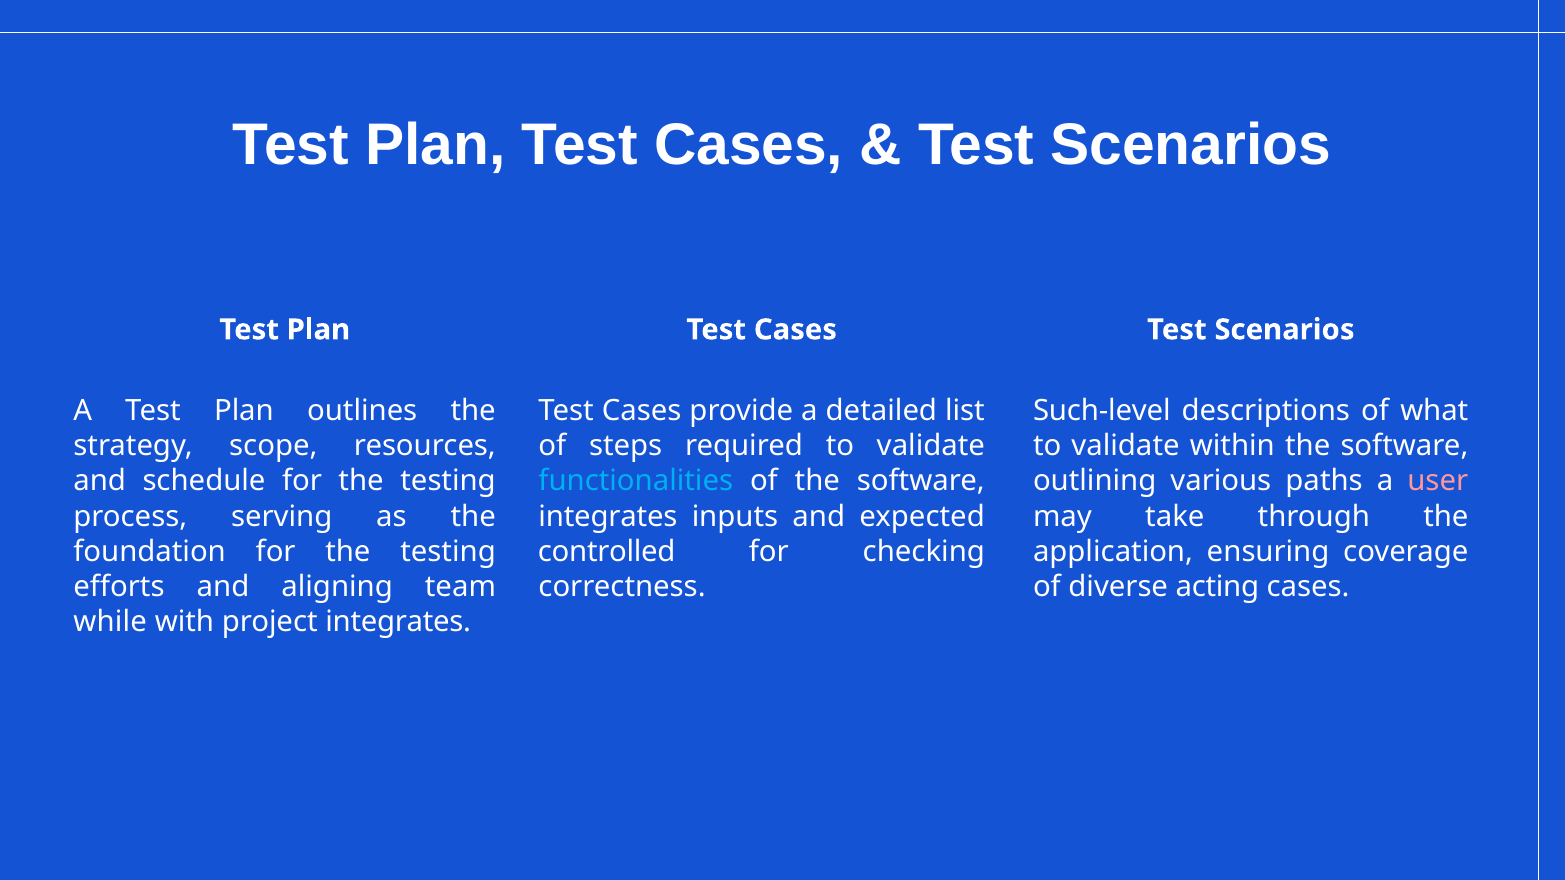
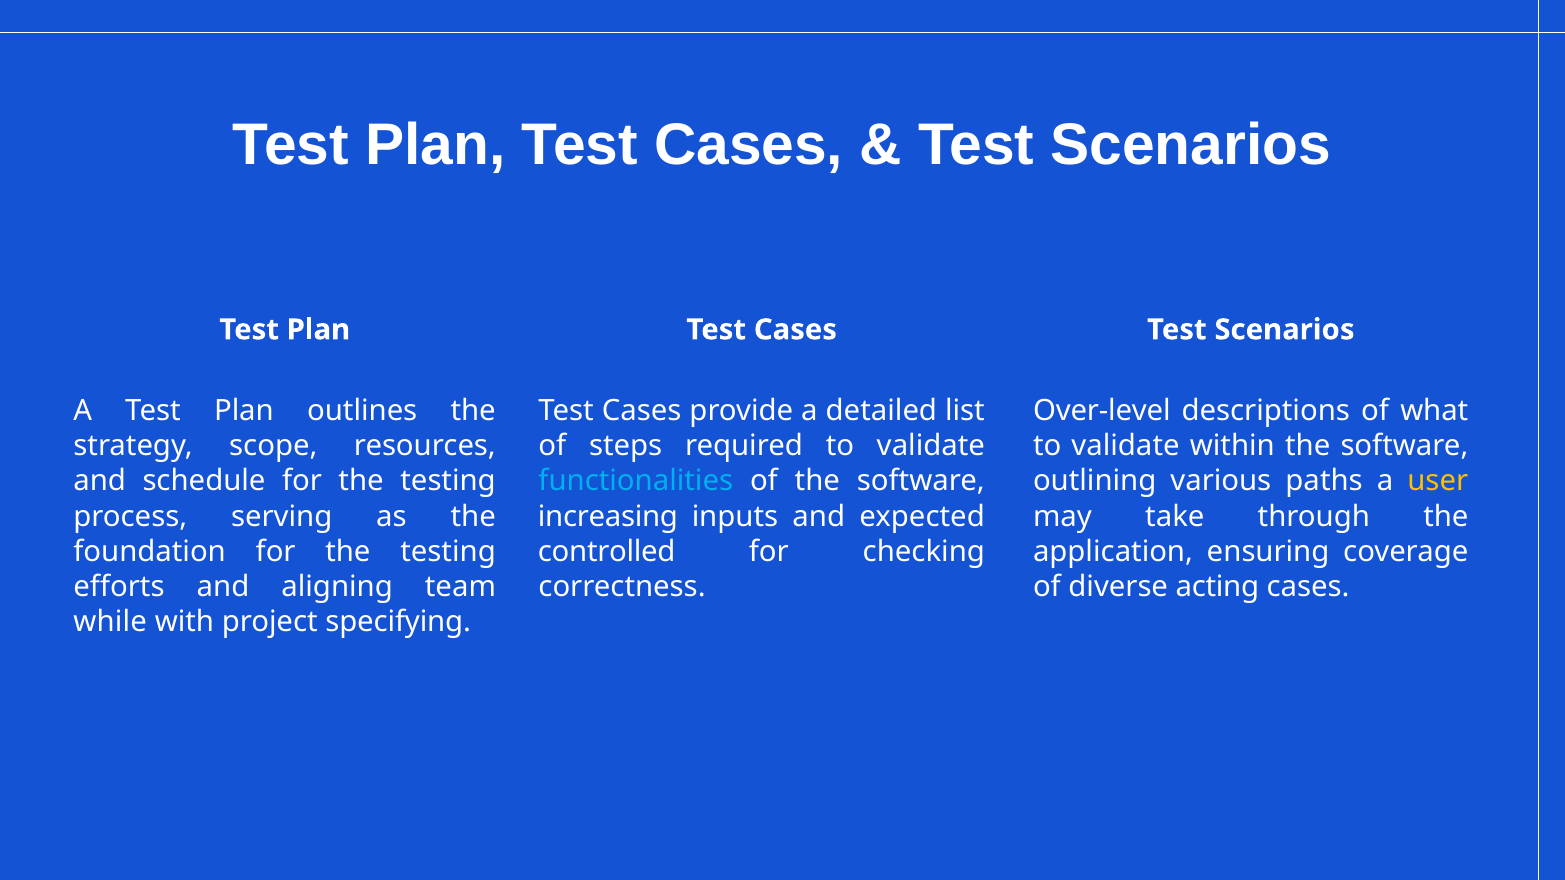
Such-level: Such-level -> Over-level (1102, 411)
user colour: pink -> yellow (1438, 481)
integrates: integrates -> increasing (608, 517)
project integrates: integrates -> specifying (398, 622)
